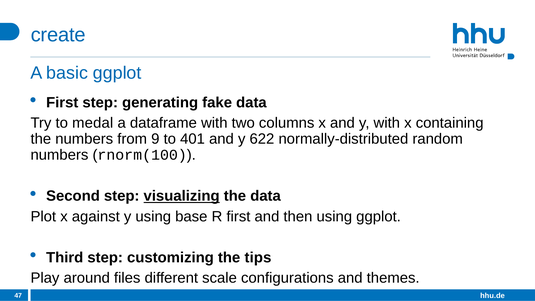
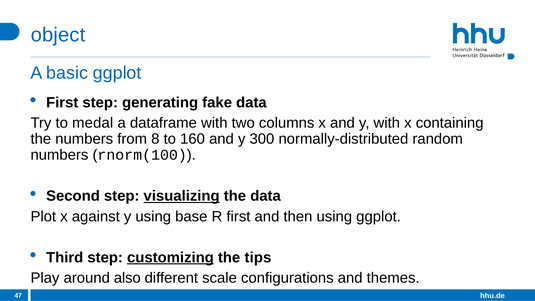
create: create -> object (58, 35)
9: 9 -> 8 (155, 139)
401: 401 -> 160 (193, 139)
622: 622 -> 300 (262, 139)
customizing underline: none -> present (170, 258)
files: files -> also (127, 278)
